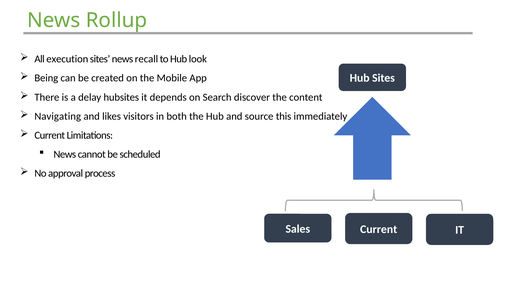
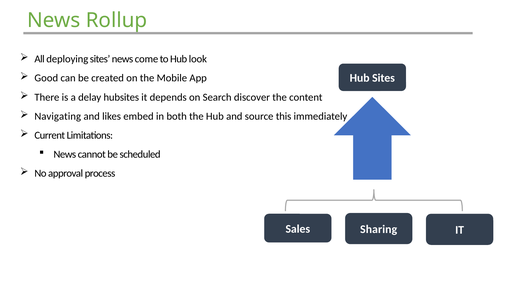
execution: execution -> deploying (67, 59)
recall: recall -> come (147, 59)
Being: Being -> Good (46, 78)
visitors: visitors -> embed (138, 116)
Current: Current -> Sharing (379, 230)
